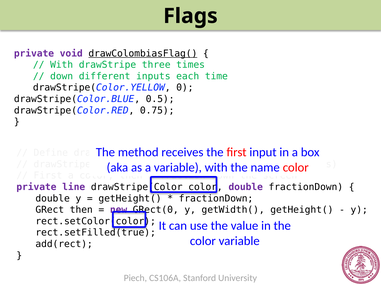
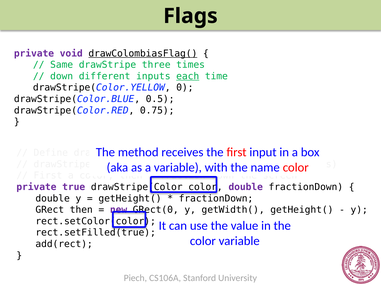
With: With -> Same (62, 65)
each underline: none -> present (188, 76)
line: line -> true (74, 187)
